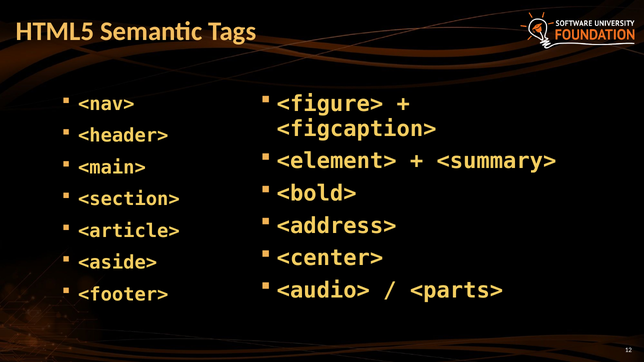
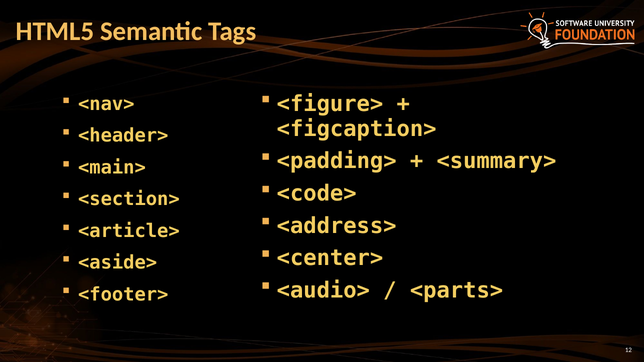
<element>: <element> -> <padding> (337, 161)
<bold>: <bold> -> <code> (317, 194)
